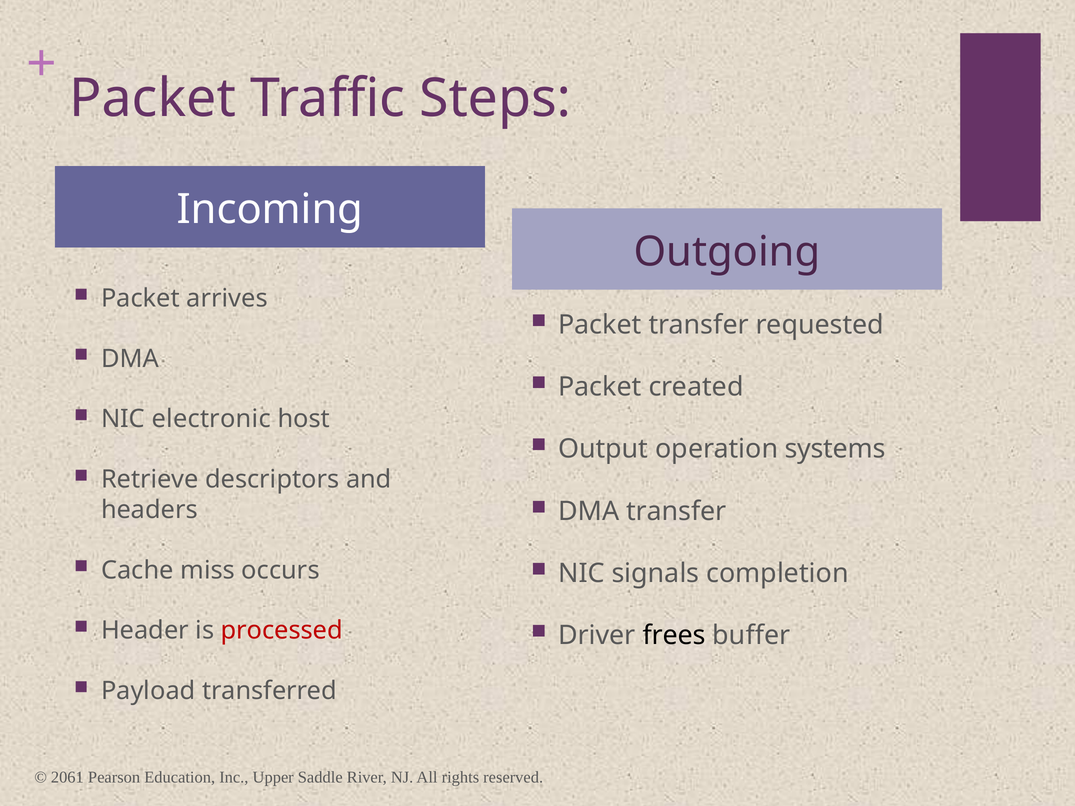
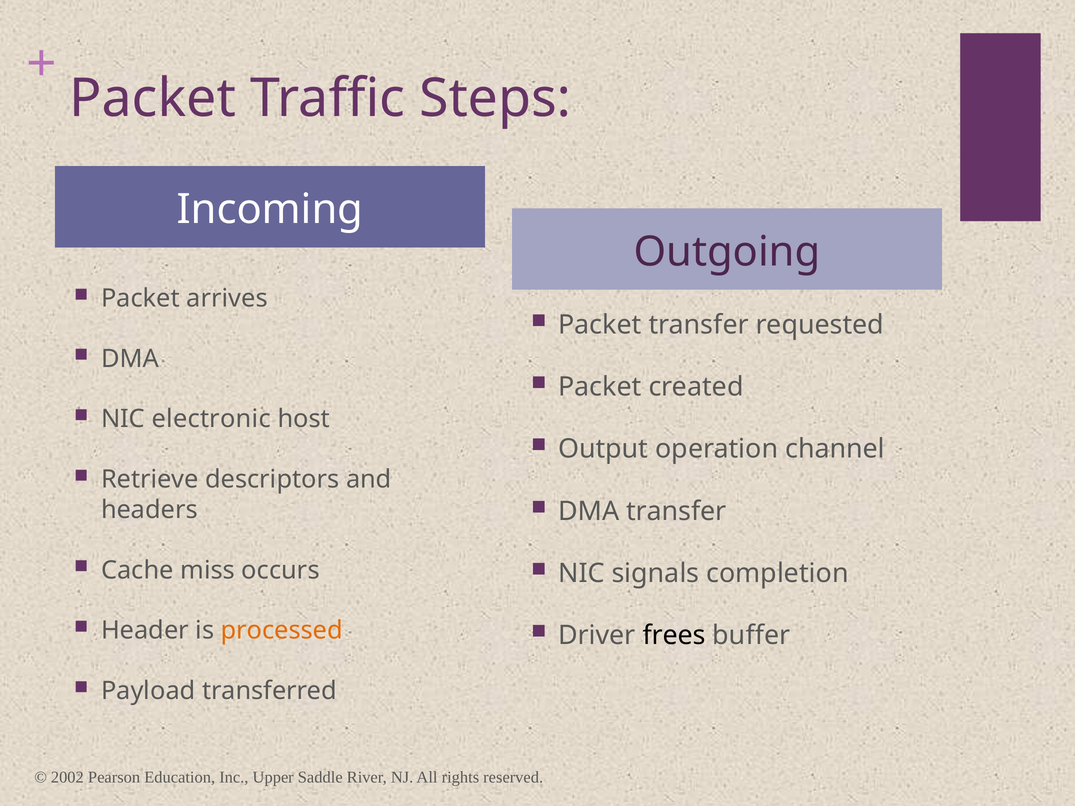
systems: systems -> channel (835, 449)
processed colour: red -> orange (282, 631)
2061: 2061 -> 2002 (67, 778)
